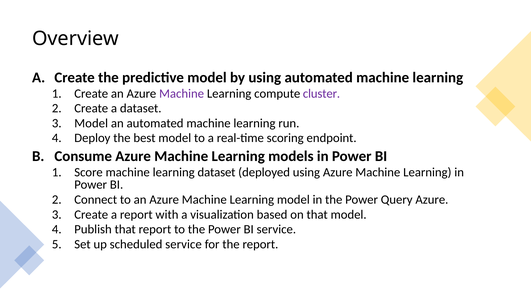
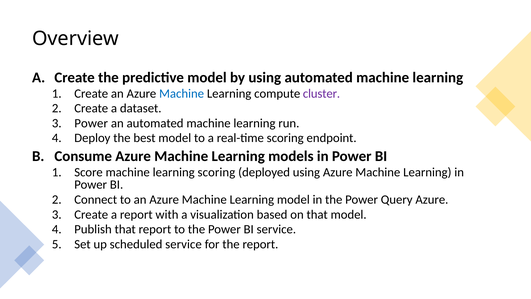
Machine colour: purple -> blue (182, 93)
Model: Model -> Power (91, 123)
learning dataset: dataset -> scoring (216, 172)
